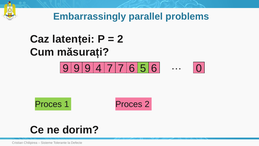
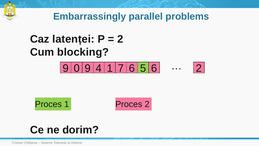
măsurați: măsurați -> blocking (83, 52)
9: 9 -> 0 (77, 68)
4 7: 7 -> 1 (110, 68)
6 0: 0 -> 2 (199, 68)
